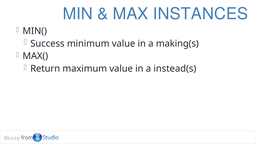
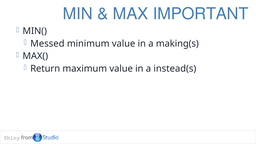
INSTANCES: INSTANCES -> IMPORTANT (201, 14)
Success: Success -> Messed (47, 44)
